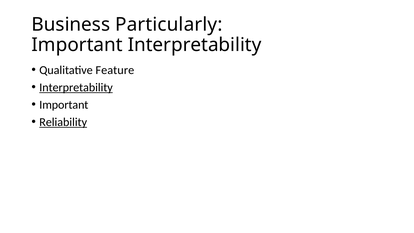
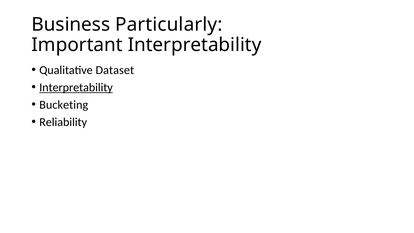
Feature: Feature -> Dataset (115, 70)
Important: Important -> Bucketing (64, 105)
Reliability underline: present -> none (63, 122)
